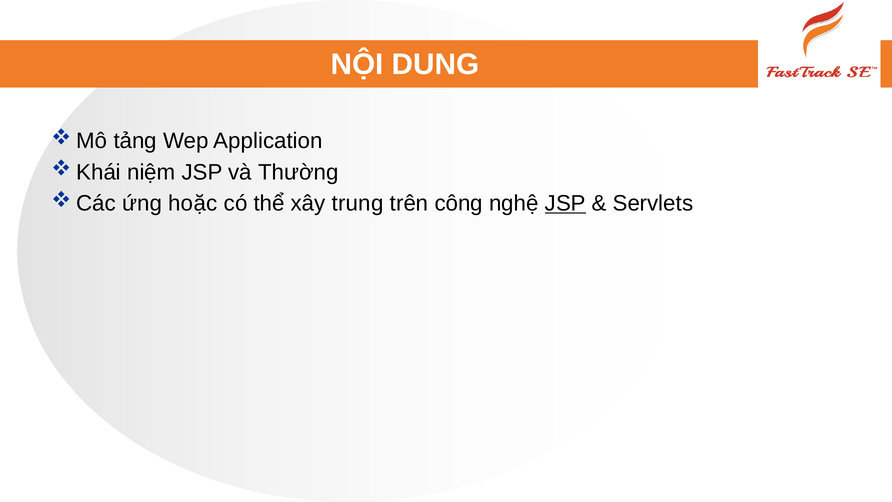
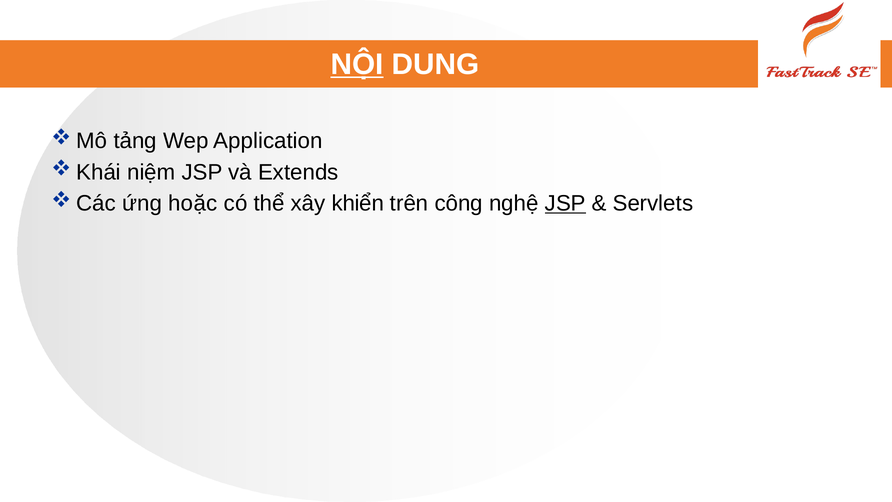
NỘI underline: none -> present (357, 64)
Thường: Thường -> Extends (298, 172)
trung: trung -> khiển (358, 203)
